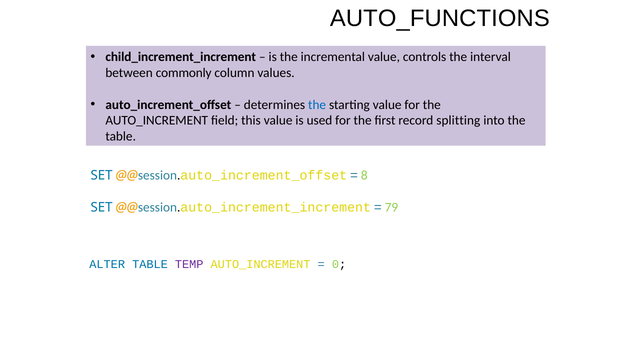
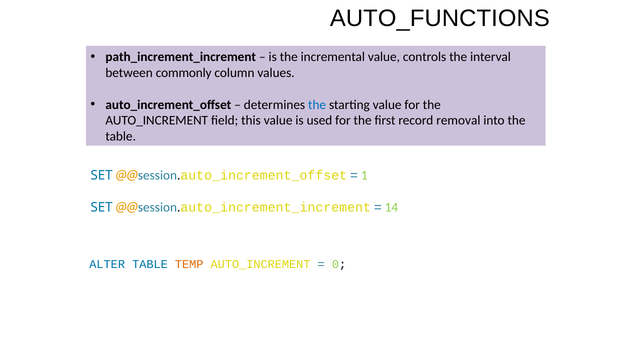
child_increment_increment: child_increment_increment -> path_increment_increment (181, 57)
splitting: splitting -> removal (458, 120)
8: 8 -> 1 (364, 175)
79: 79 -> 14 (391, 207)
TEMP colour: purple -> orange (189, 264)
